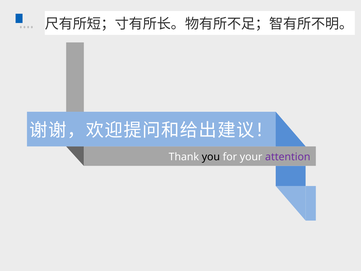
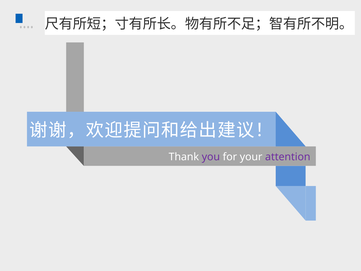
you colour: black -> purple (211, 157)
